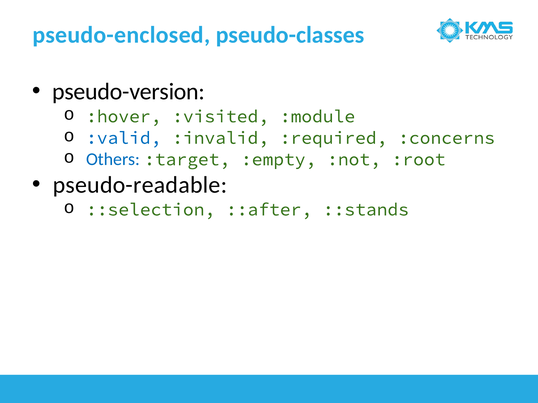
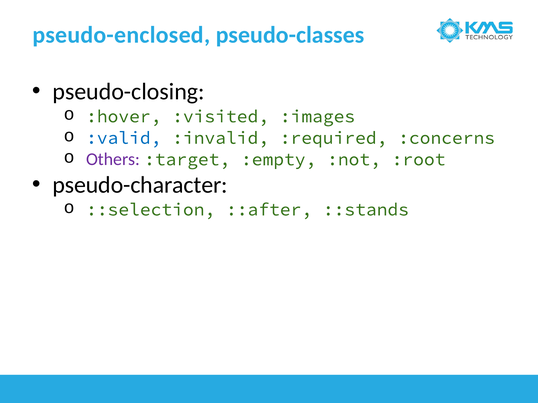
pseudo-version: pseudo-version -> pseudo-closing (128, 92)
:module: :module -> :images (318, 117)
Others colour: blue -> purple (113, 160)
pseudo-readable: pseudo-readable -> pseudo-character (140, 185)
